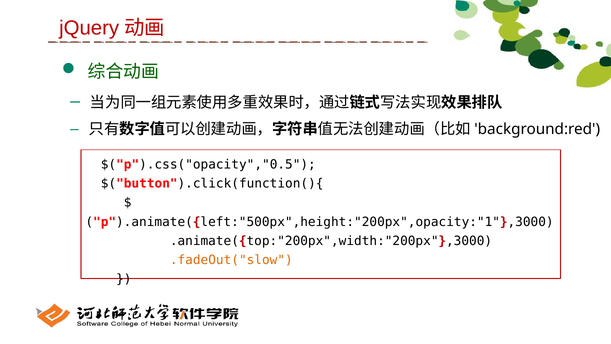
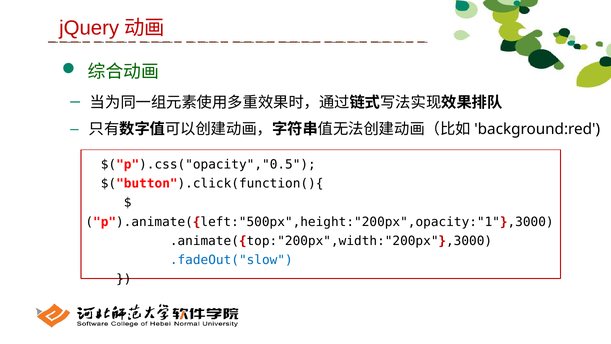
.fadeOut("slow colour: orange -> blue (231, 260)
